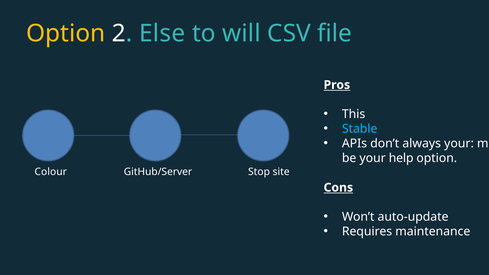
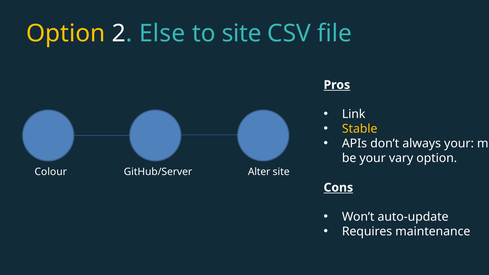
to will: will -> site (242, 33)
This: This -> Link (354, 114)
Stable colour: light blue -> yellow (360, 129)
help: help -> vary (401, 158)
Stop: Stop -> Alter (259, 172)
